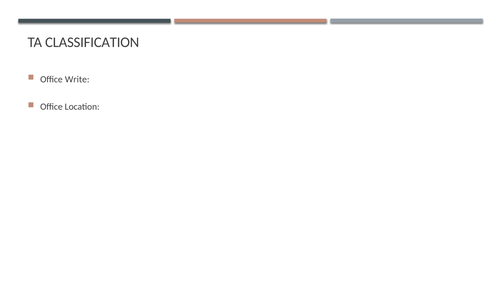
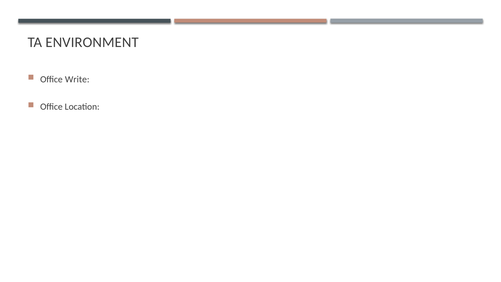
CLASSIFICATION: CLASSIFICATION -> ENVIRONMENT (92, 42)
